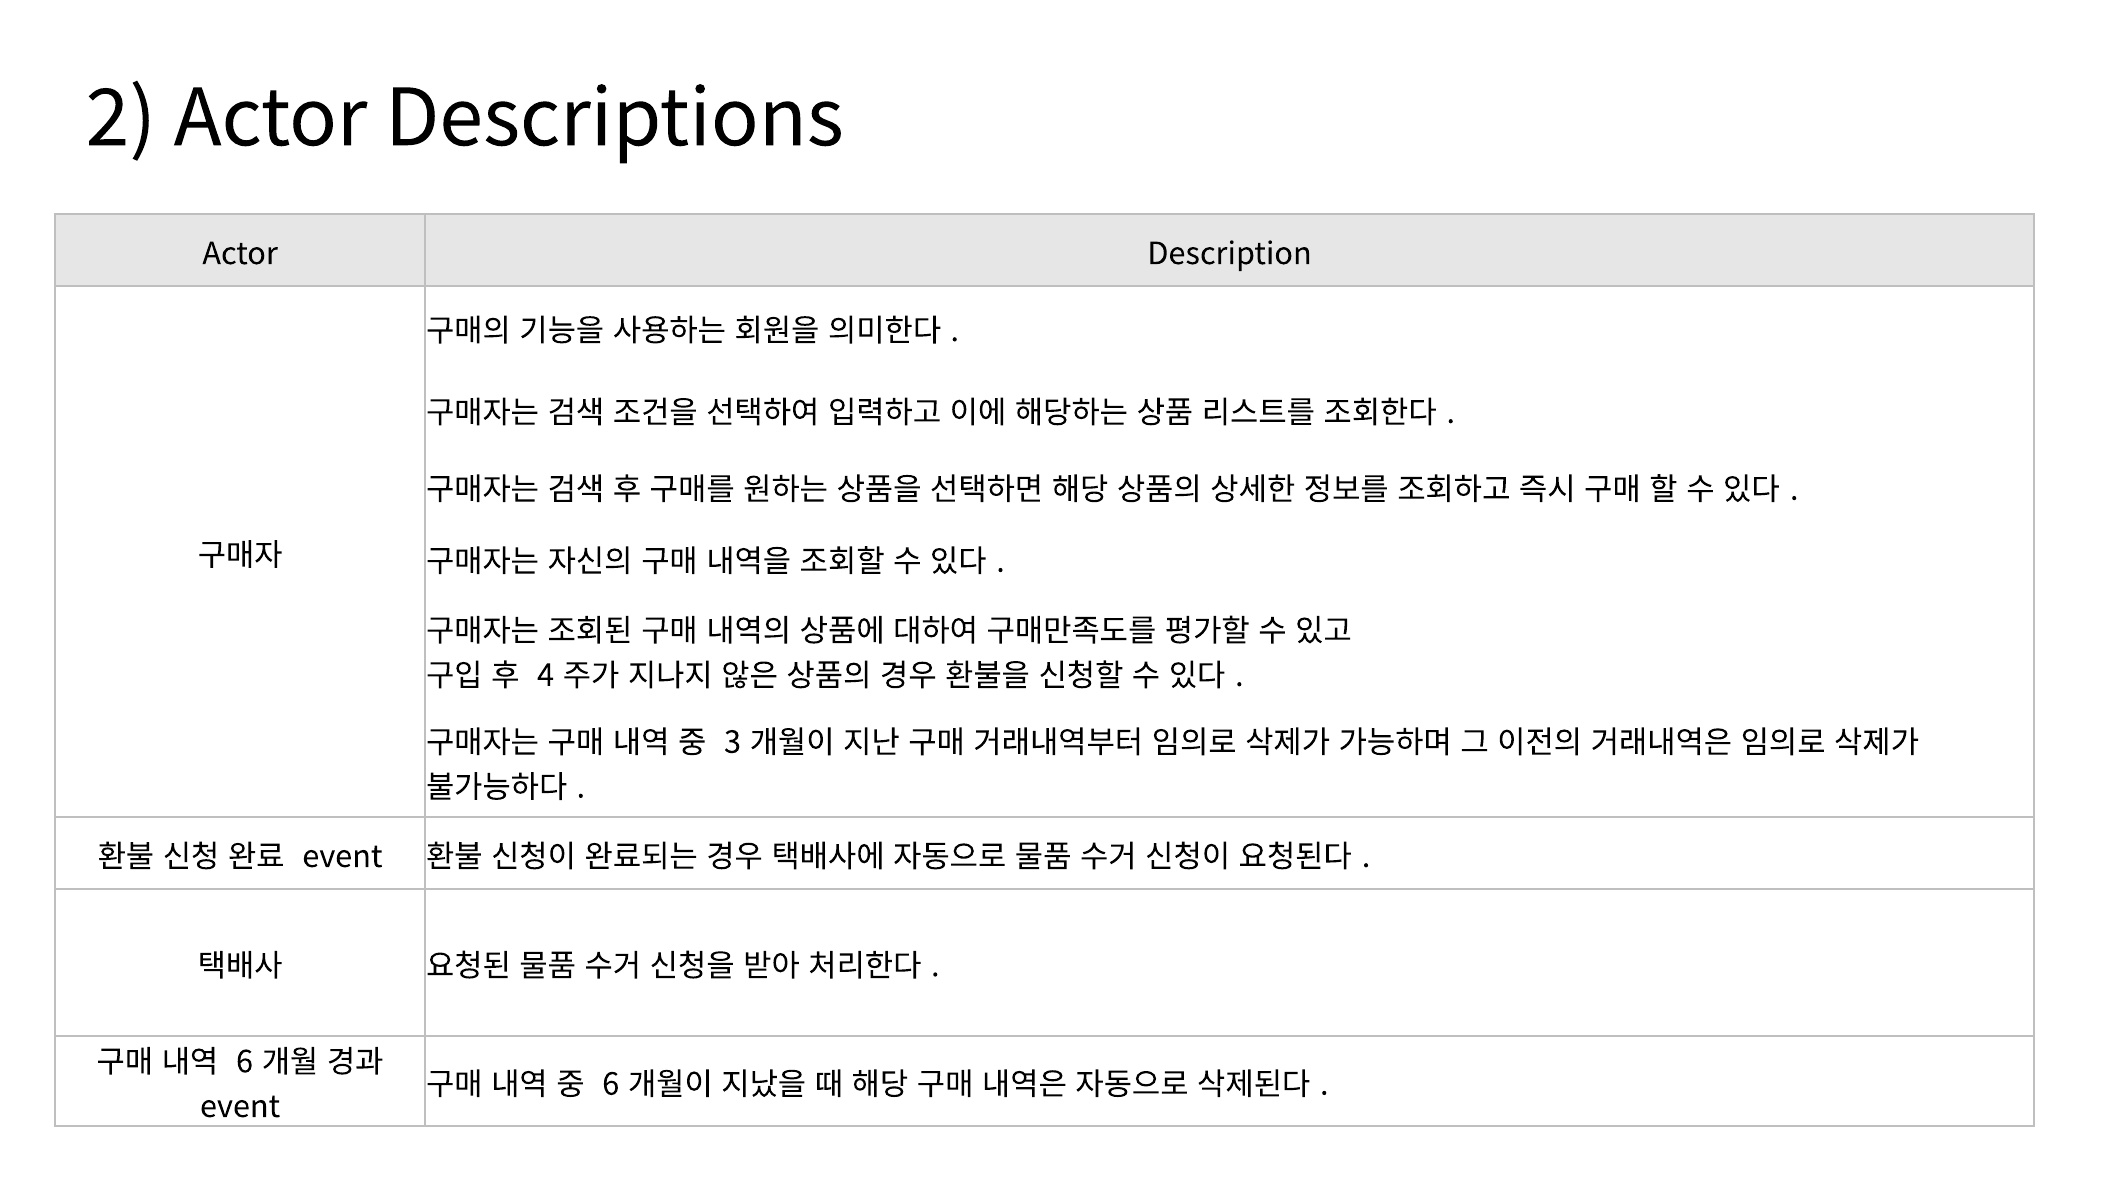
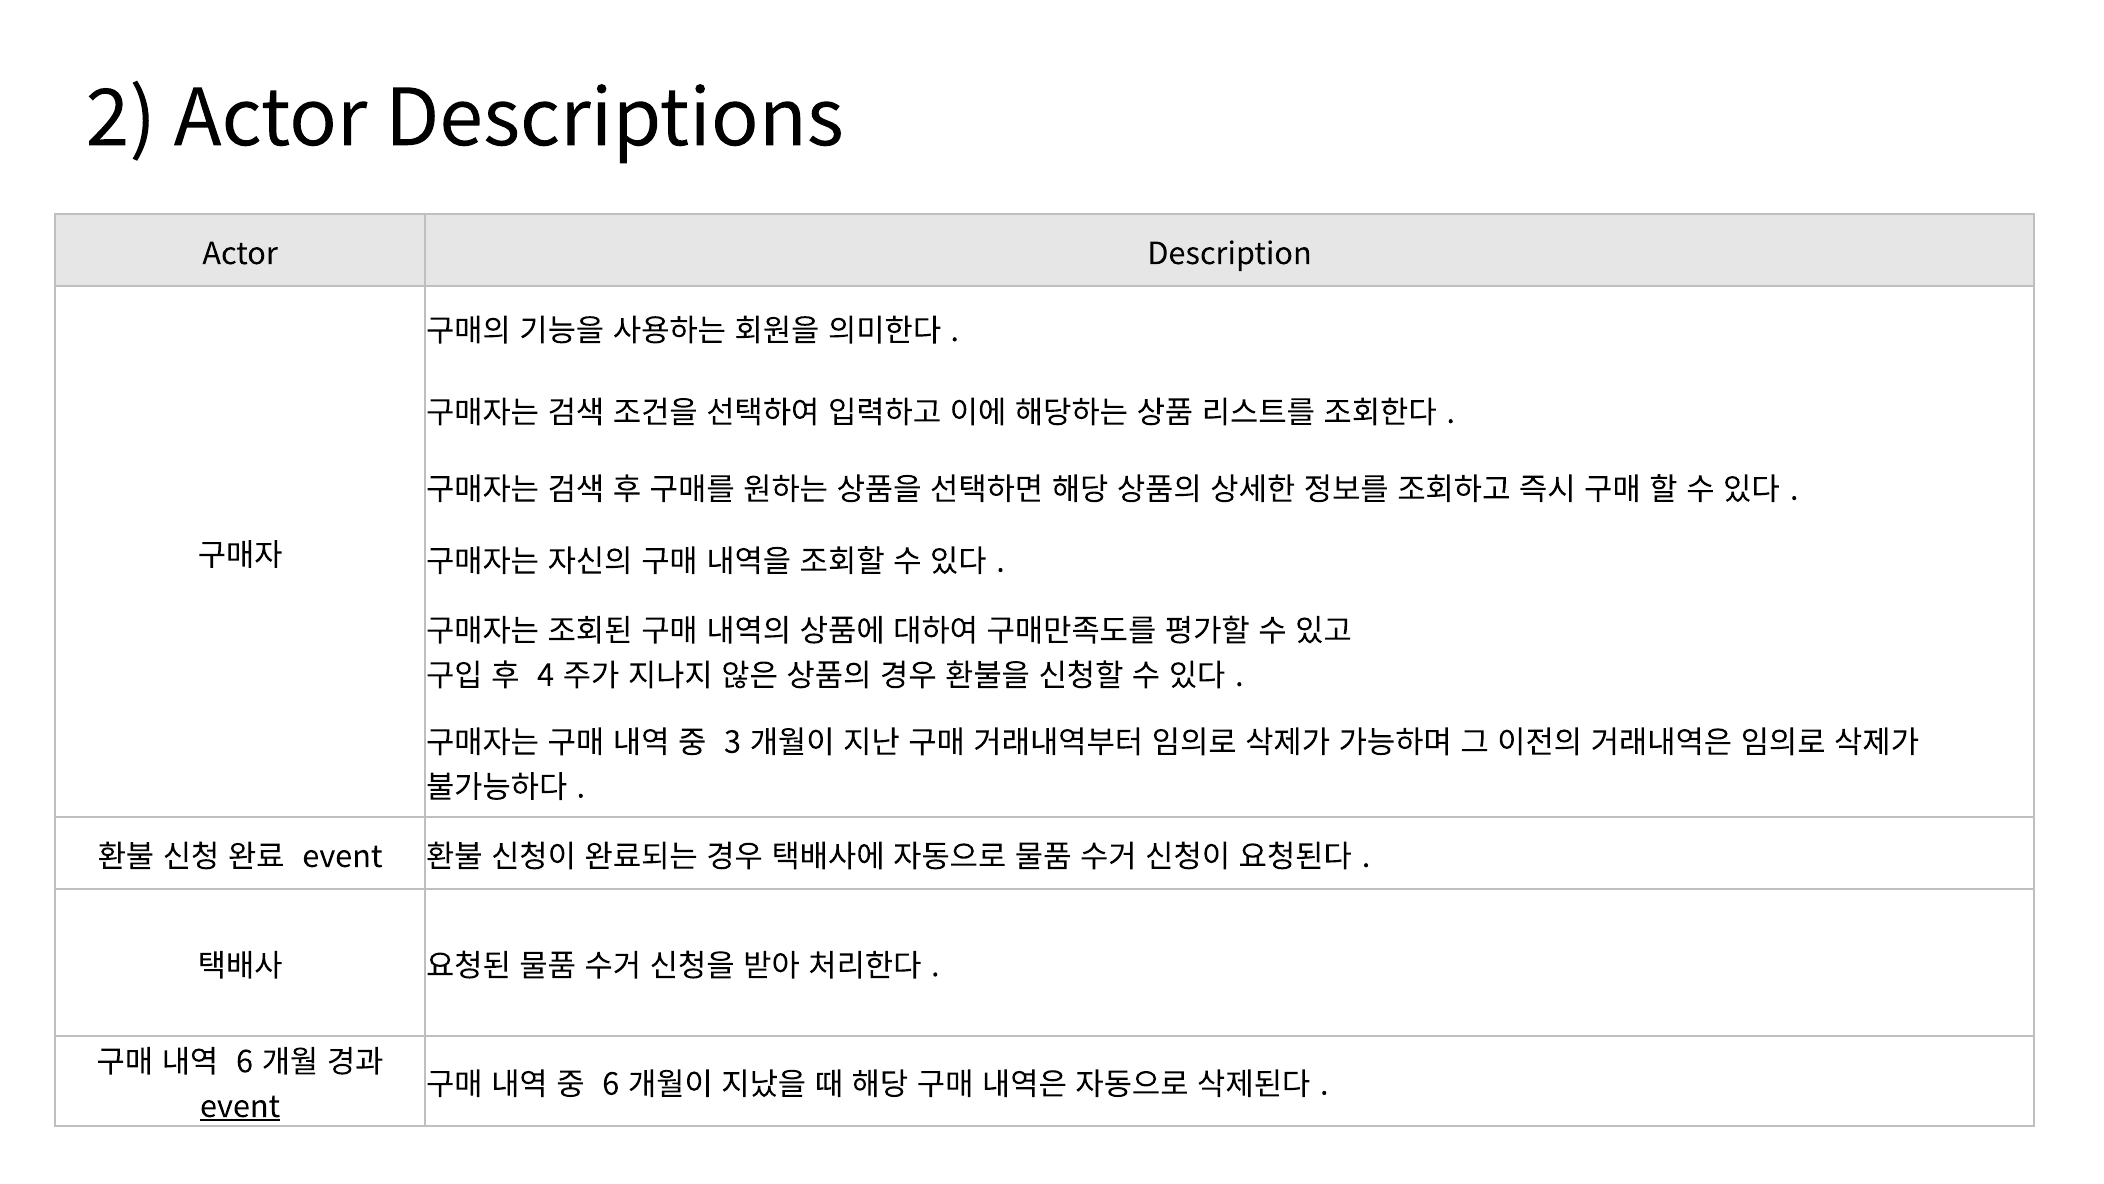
event underline: none -> present (240, 1106)
